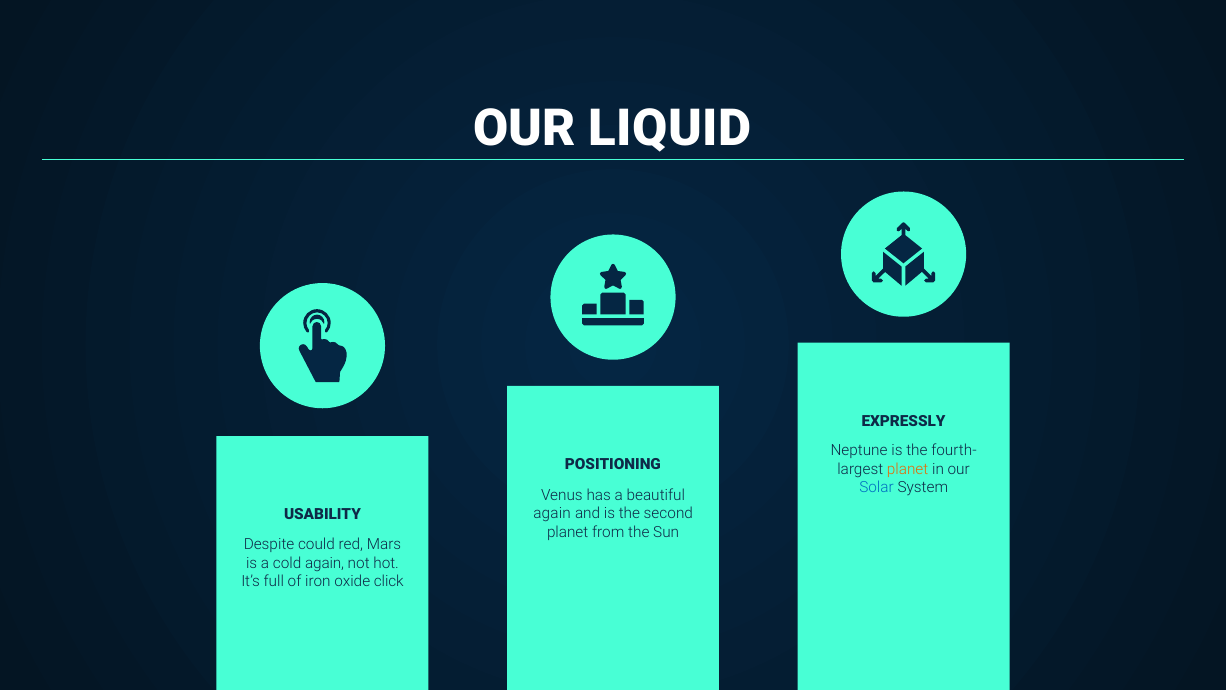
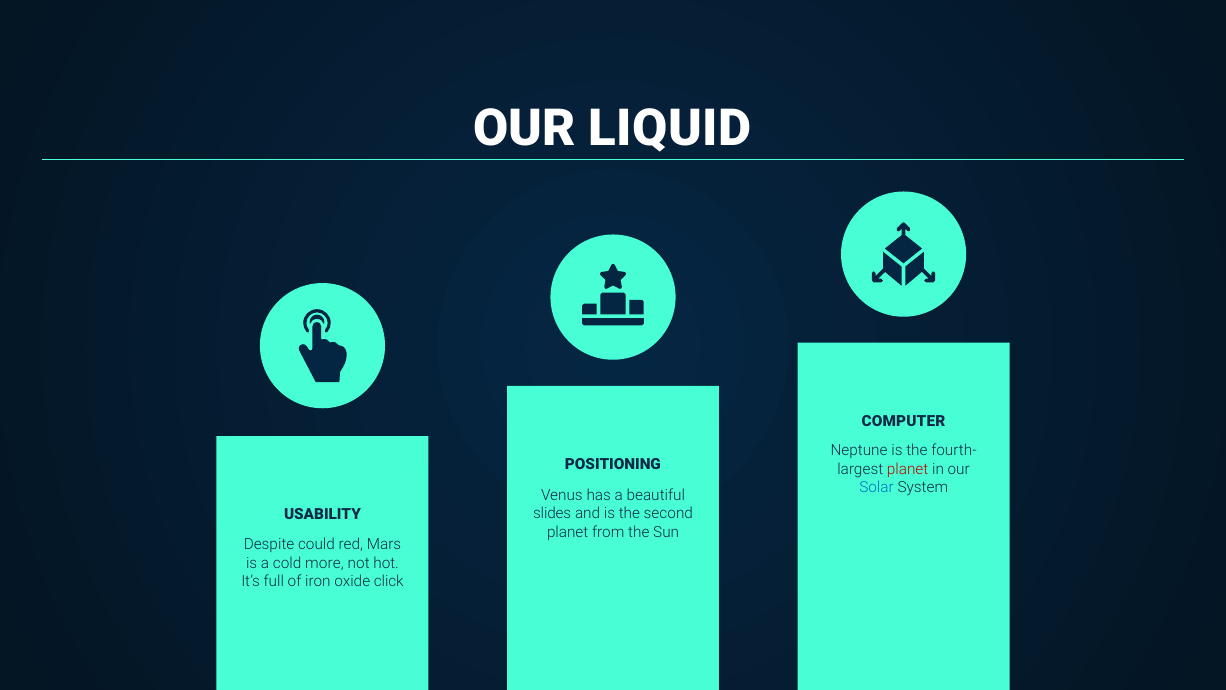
EXPRESSLY: EXPRESSLY -> COMPUTER (903, 421)
planet colour: orange -> red (908, 469)
again: again -> slides (552, 513)
cold again: again -> more (324, 563)
